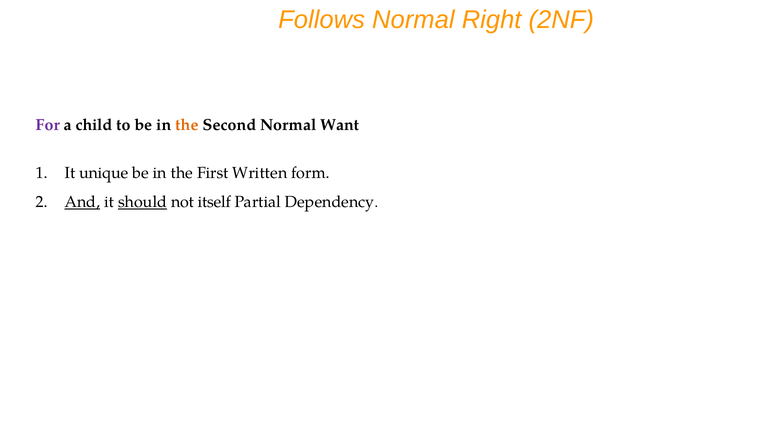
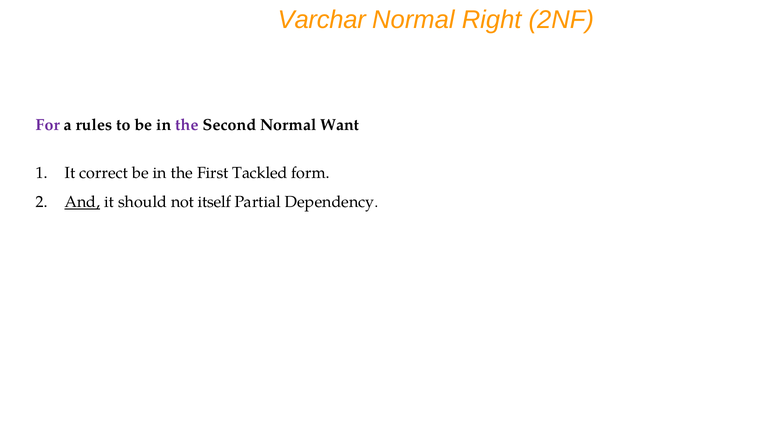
Follows: Follows -> Varchar (322, 20)
child: child -> rules (94, 125)
the colour: orange -> purple (187, 125)
unique: unique -> correct (104, 173)
Written: Written -> Tackled (260, 173)
should underline: present -> none (143, 202)
